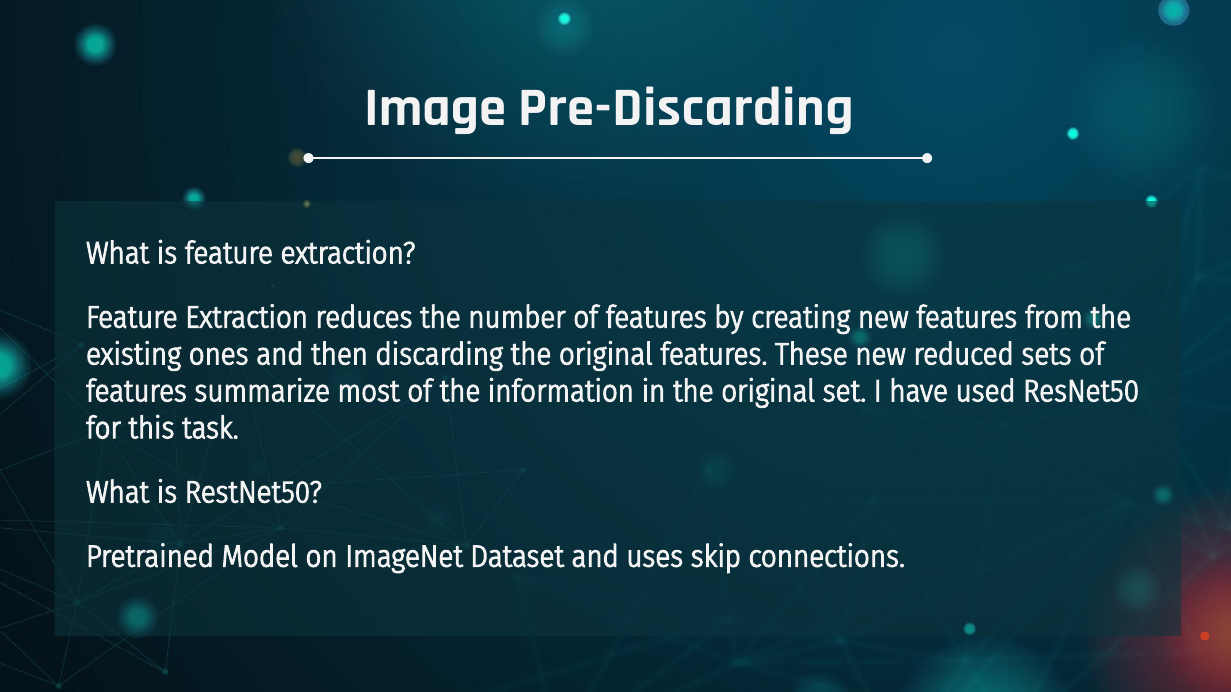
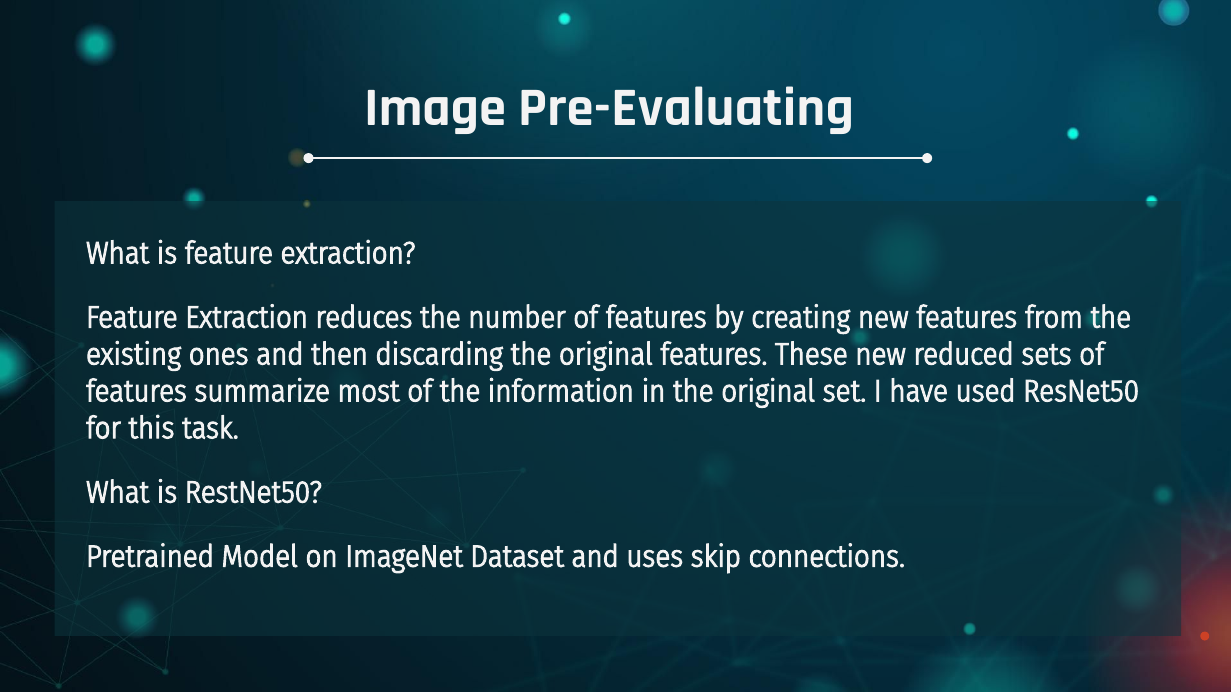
Pre-Discarding: Pre-Discarding -> Pre-Evaluating (686, 108)
